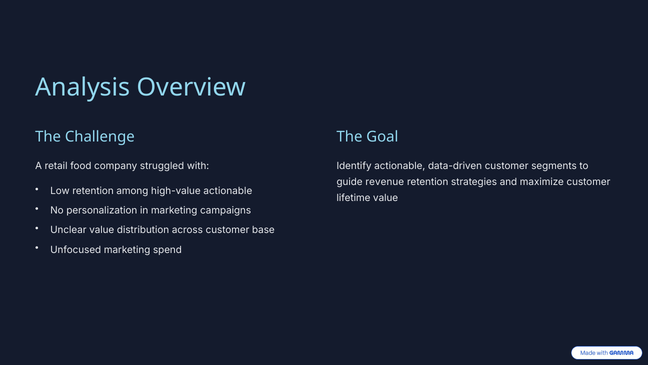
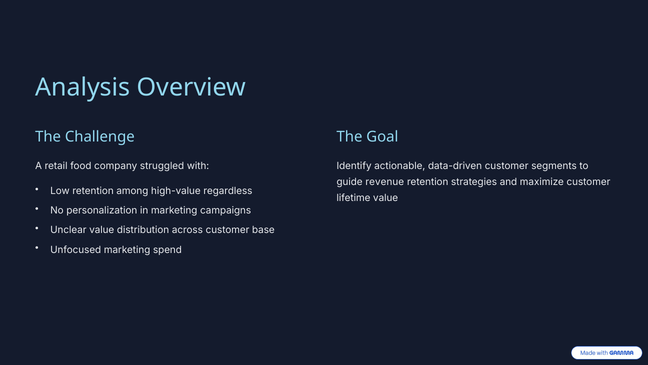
high-value actionable: actionable -> regardless (228, 191)
